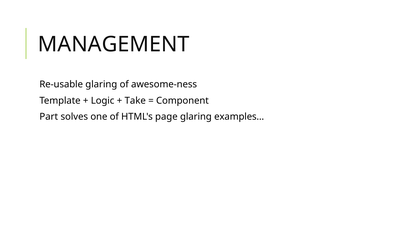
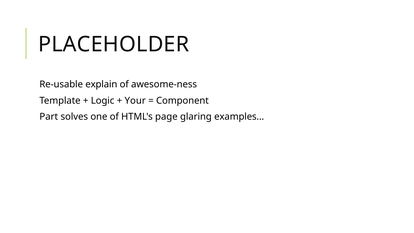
MANAGEMENT: MANAGEMENT -> PLACEHOLDER (114, 44)
Re-usable glaring: glaring -> explain (101, 84)
Take: Take -> Your (135, 101)
